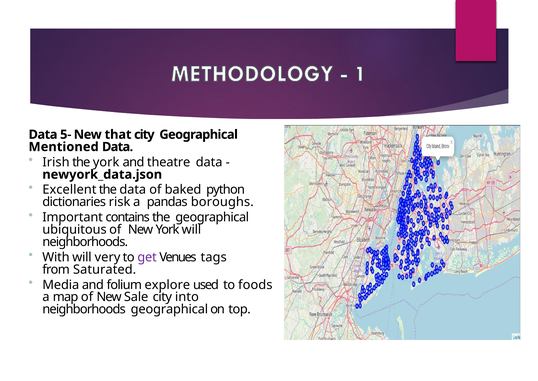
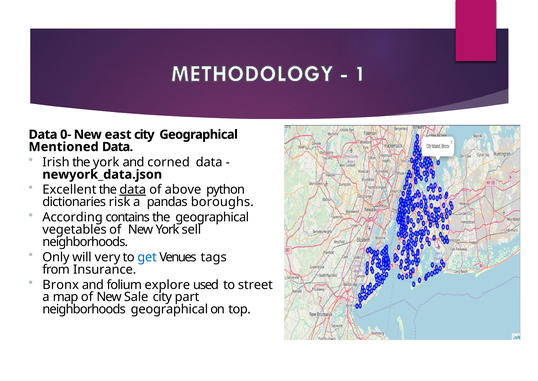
5-: 5- -> 0- (66, 134)
that: that -> east (118, 134)
theatre: theatre -> corned (169, 162)
data underline: none -> present (133, 189)
baked: baked -> above (183, 189)
Important: Important -> According (73, 217)
ubiquitous: ubiquitous -> vegetables (75, 229)
York will: will -> sell (191, 229)
With: With -> Only (56, 257)
get colour: purple -> blue (147, 257)
Saturated: Saturated -> Insurance (105, 269)
Media: Media -> Bronx (61, 284)
foods: foods -> street (255, 284)
into: into -> part (187, 297)
